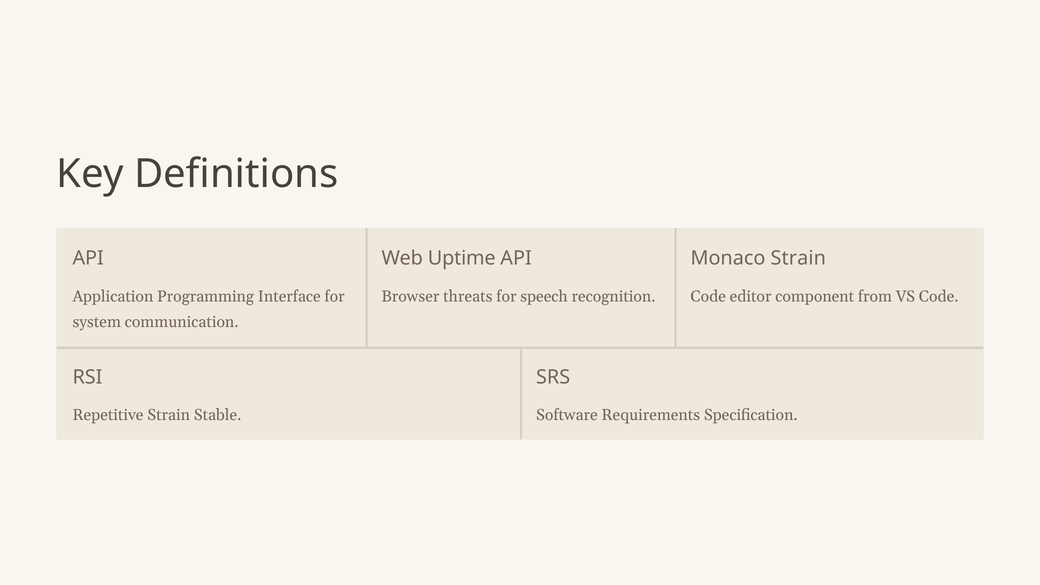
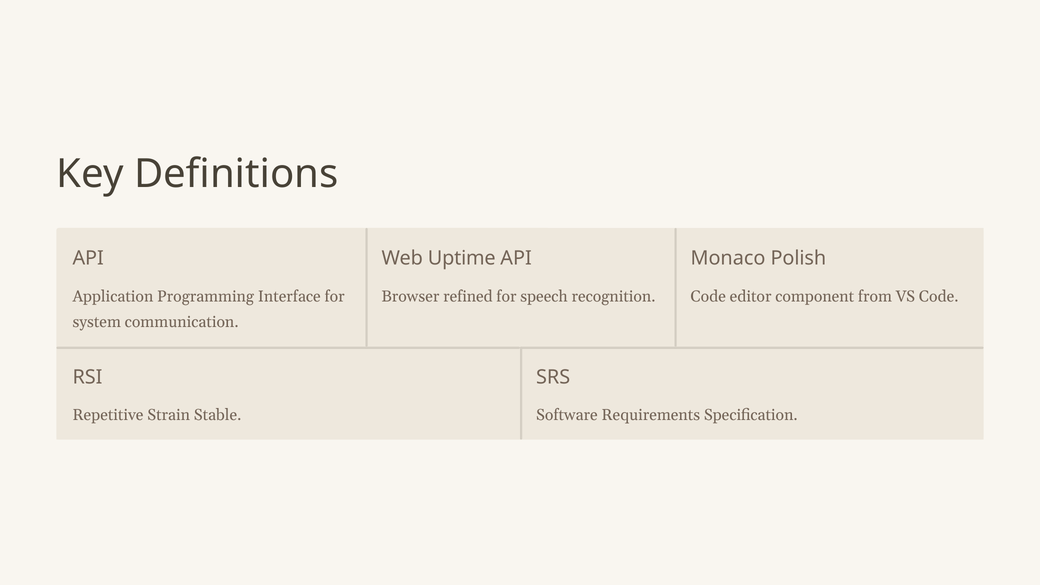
Monaco Strain: Strain -> Polish (798, 258)
threats: threats -> refined (468, 296)
